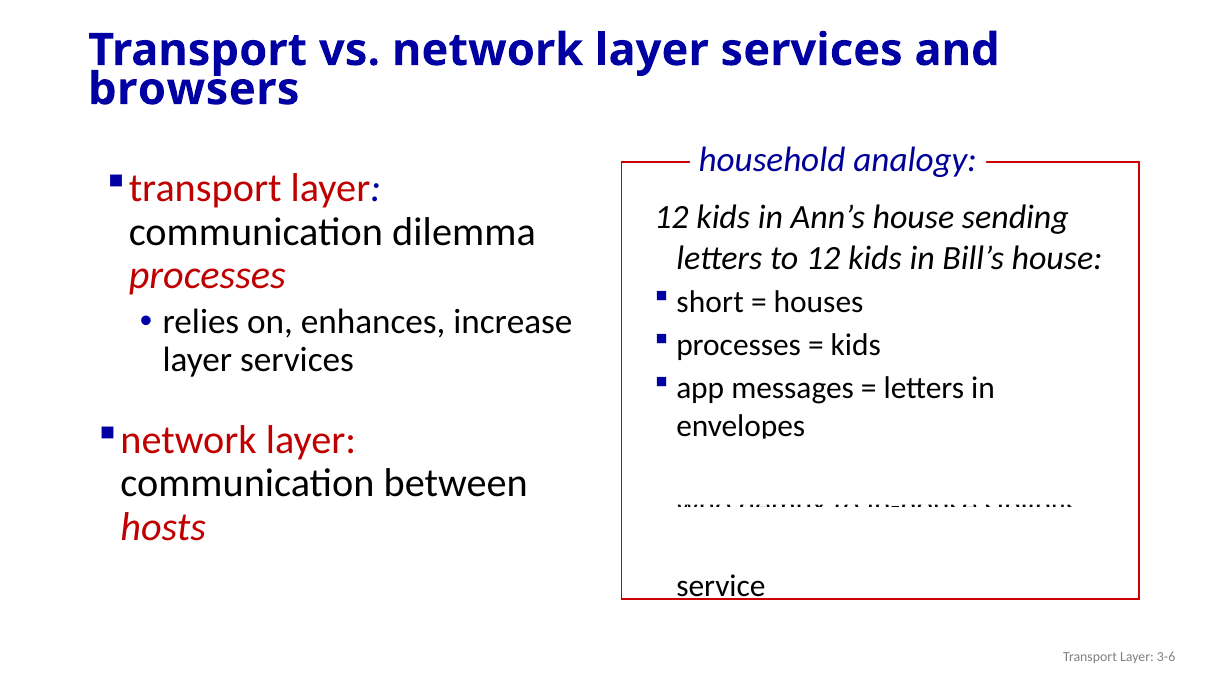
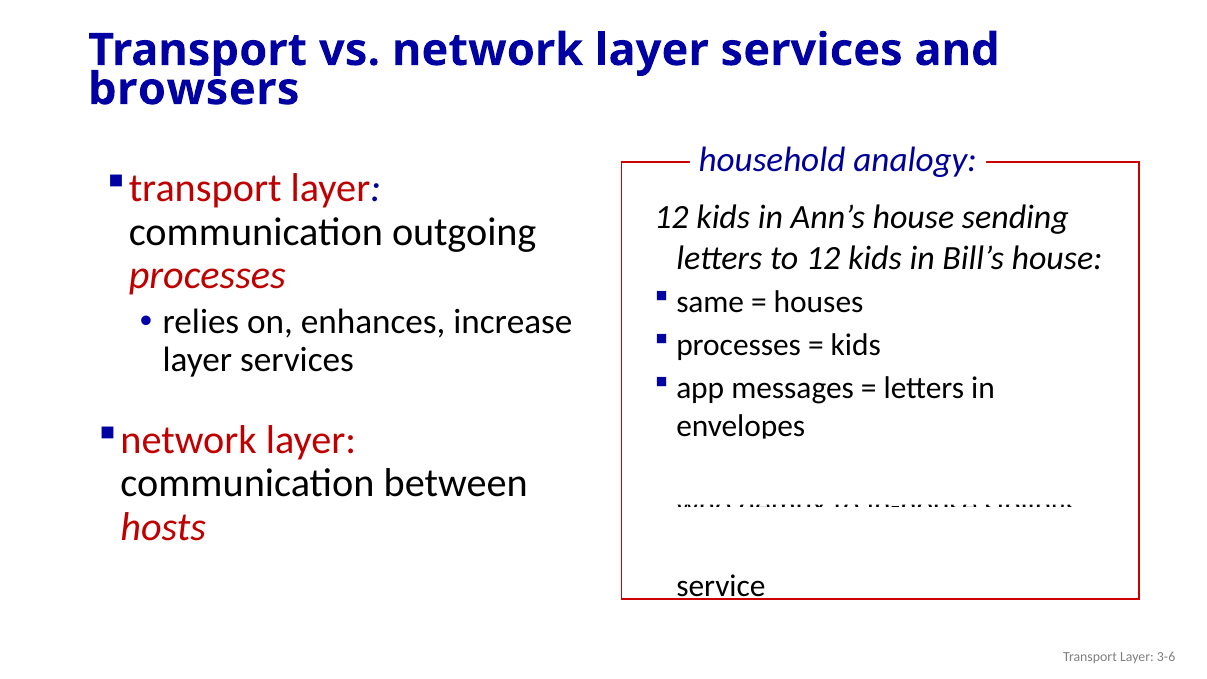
dilemma: dilemma -> outgoing (464, 232)
short: short -> same (710, 302)
